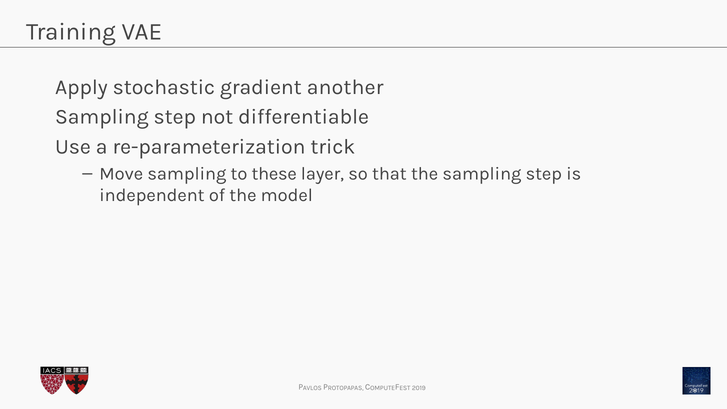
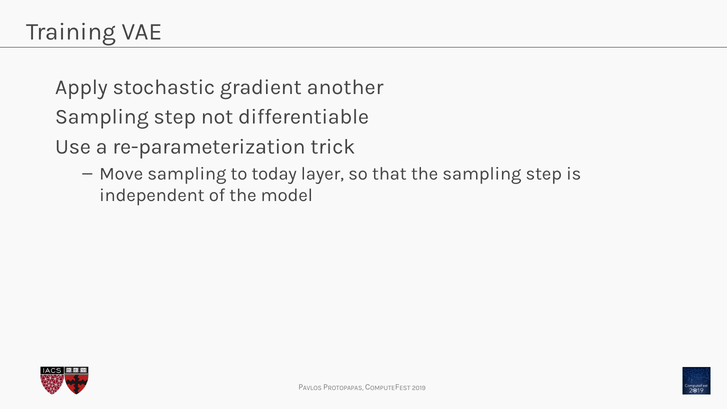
these: these -> today (274, 174)
